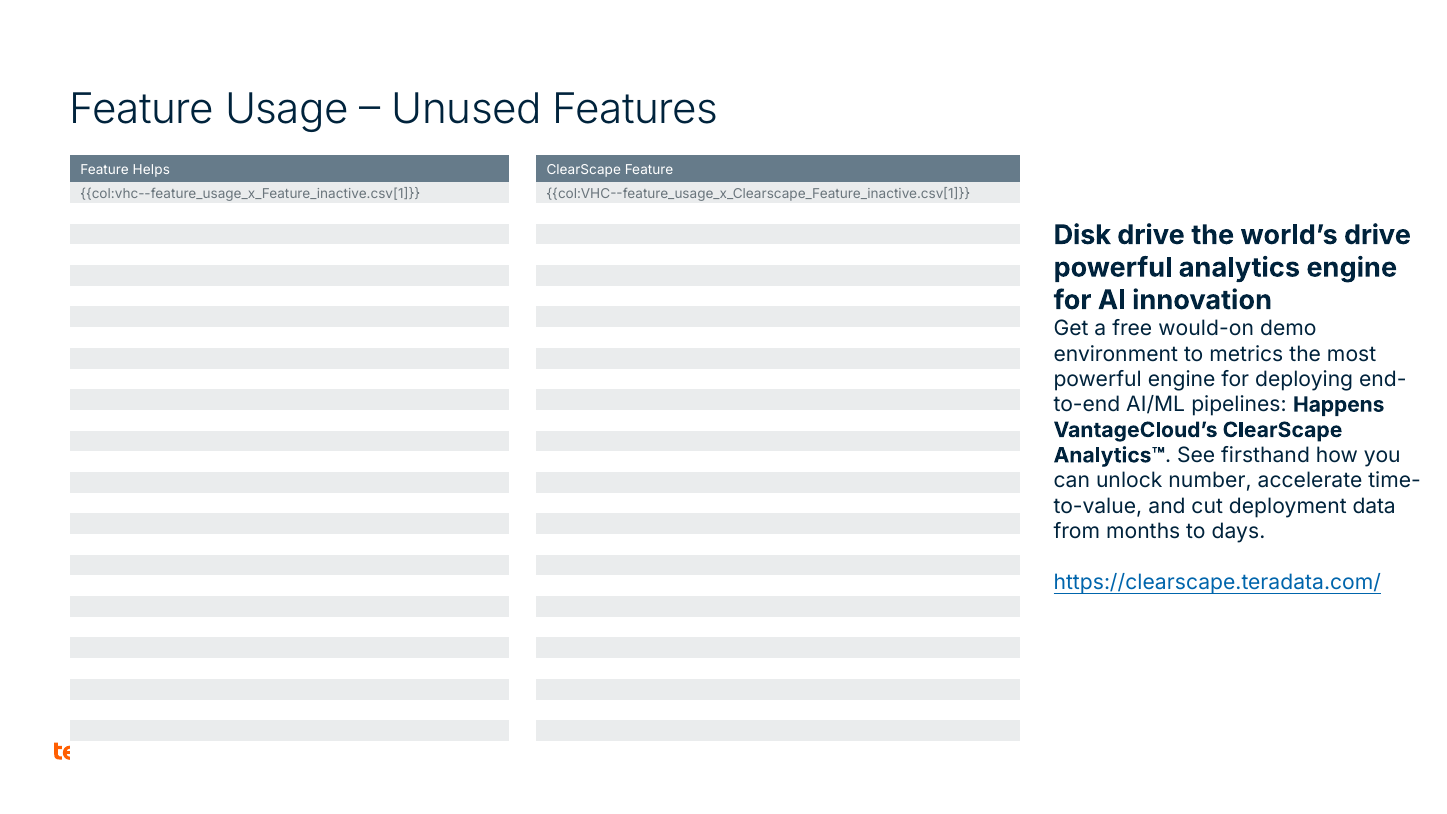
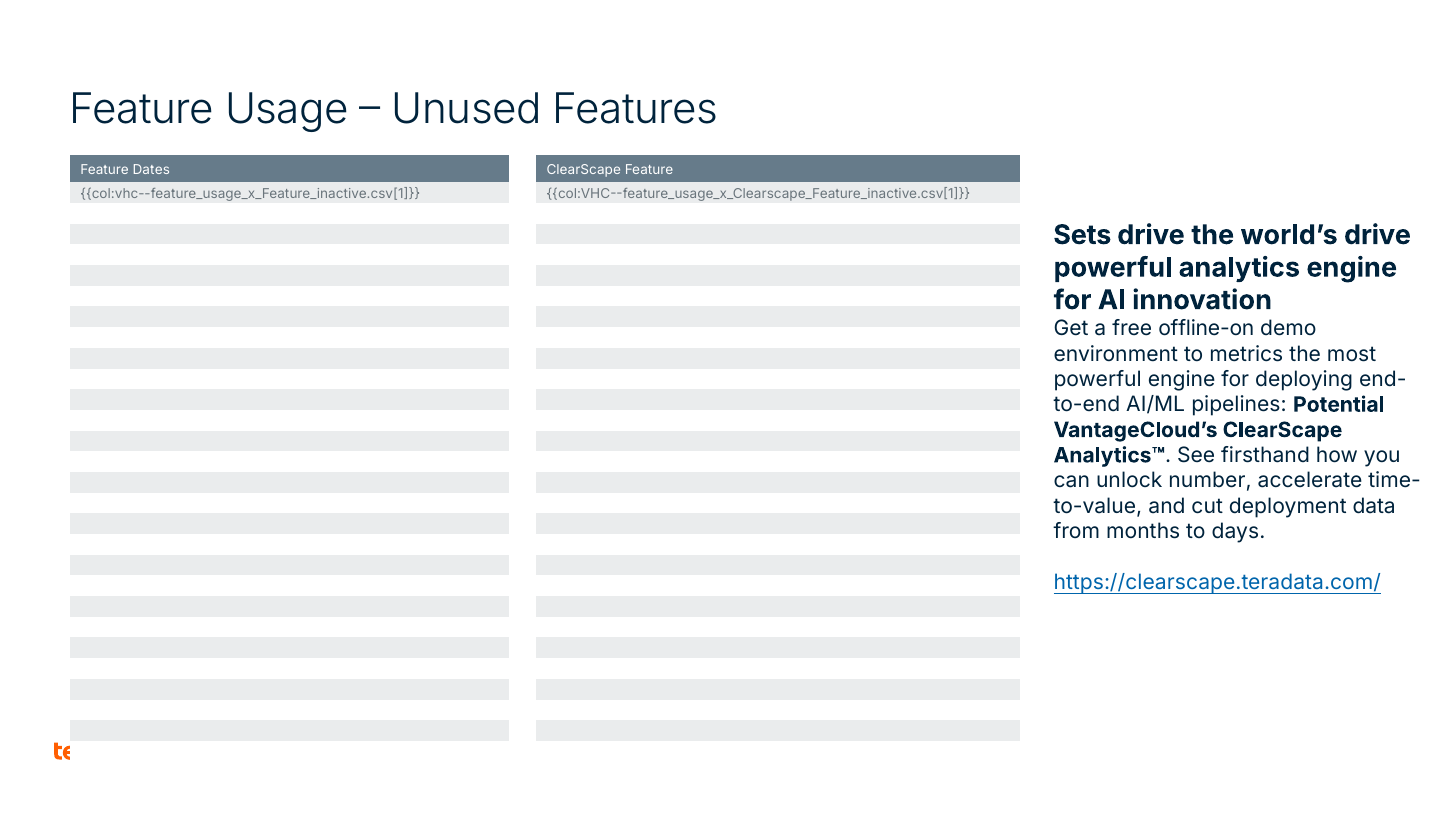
Helps: Helps -> Dates (151, 170)
Disk: Disk -> Sets (1082, 235)
would-on: would-on -> offline-on (1206, 329)
Happens: Happens -> Potential (1339, 405)
